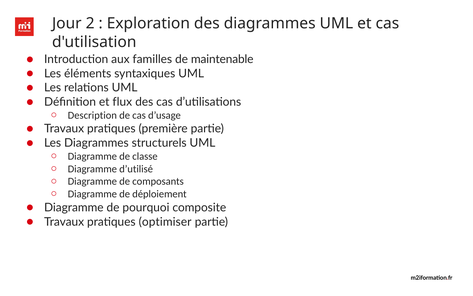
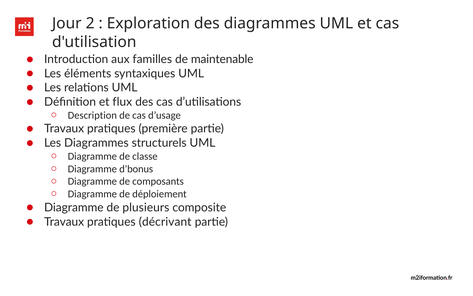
d’utilisé: d’utilisé -> d’bonus (136, 169)
pourquoi: pourquoi -> plusieurs (146, 207)
optimiser: optimiser -> décrivant (165, 222)
